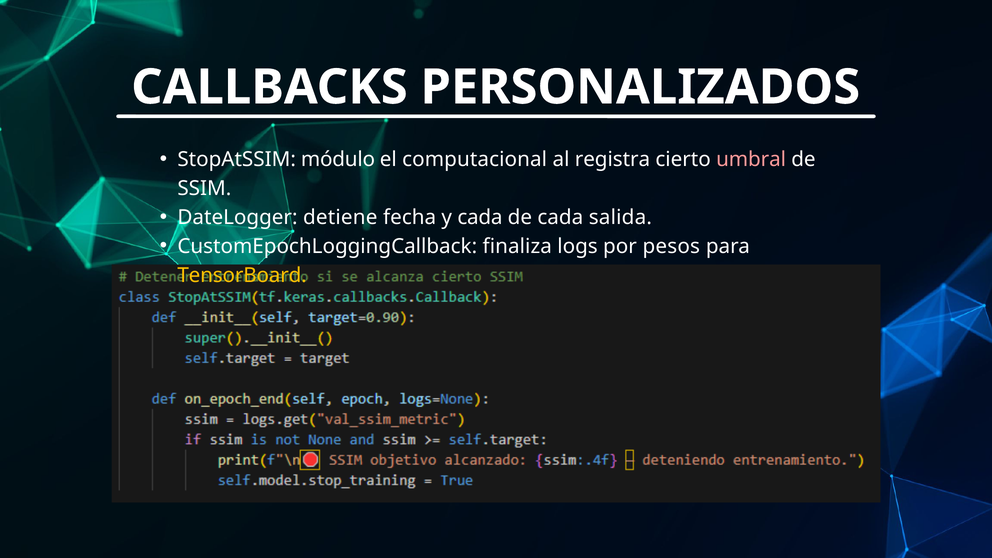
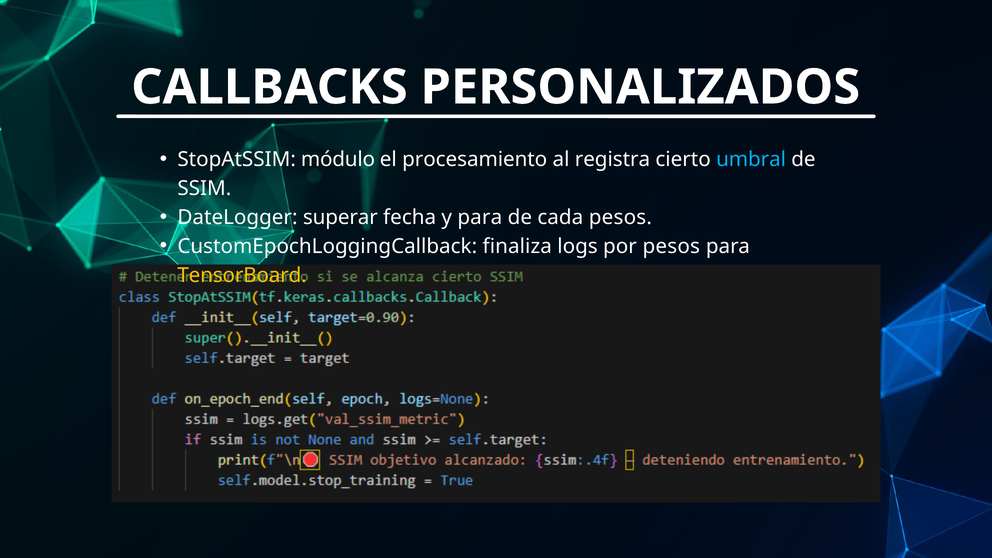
computacional: computacional -> procesamiento (475, 159)
umbral colour: pink -> light blue (751, 159)
detiene: detiene -> superar (340, 217)
y cada: cada -> para (480, 217)
cada salida: salida -> pesos (620, 217)
